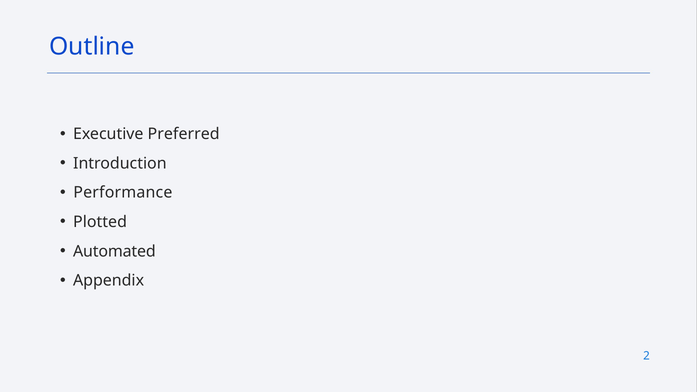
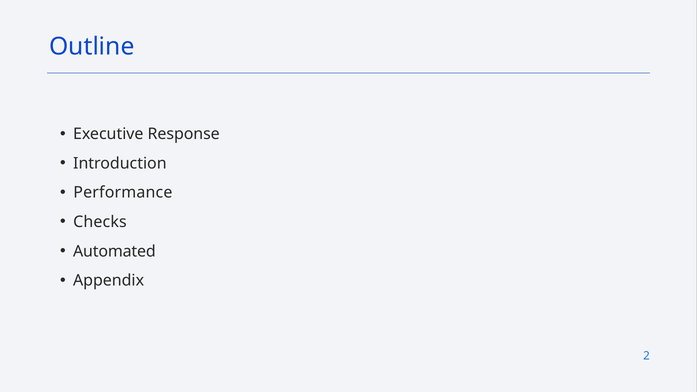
Preferred: Preferred -> Response (184, 134)
Plotted: Plotted -> Checks (100, 222)
